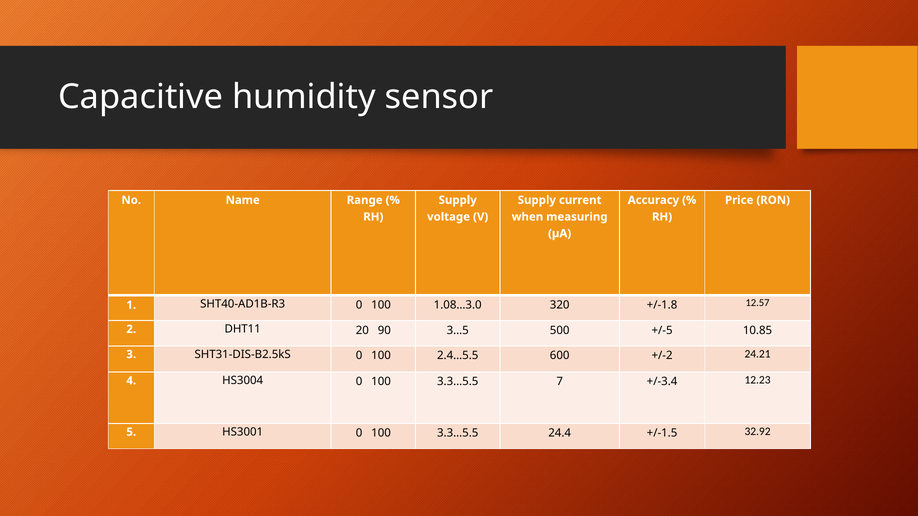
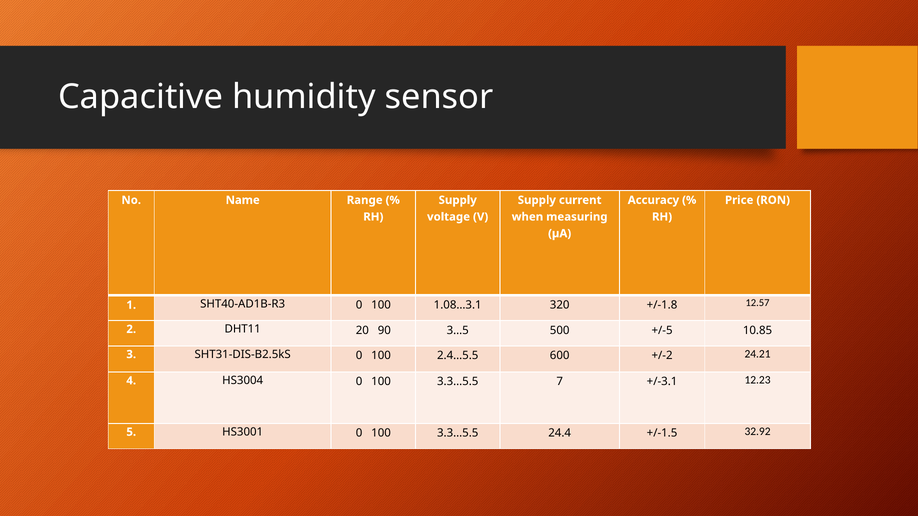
1.08…3.0: 1.08…3.0 -> 1.08…3.1 (458, 305)
+/-3.4: +/-3.4 -> +/-3.1 (662, 382)
